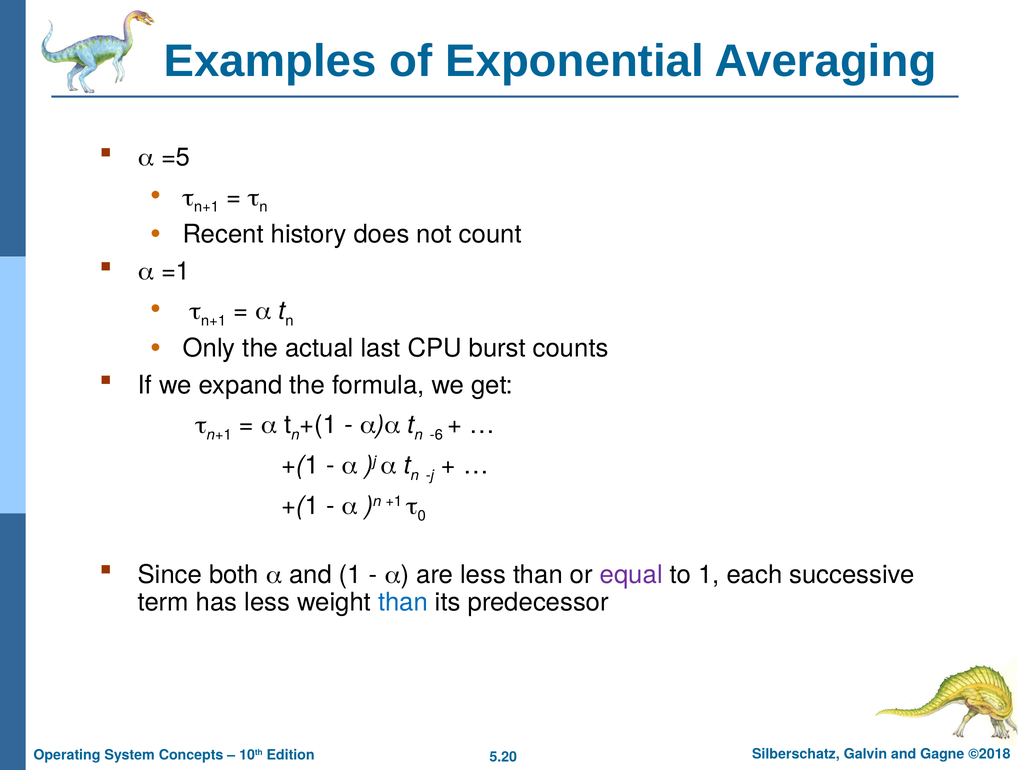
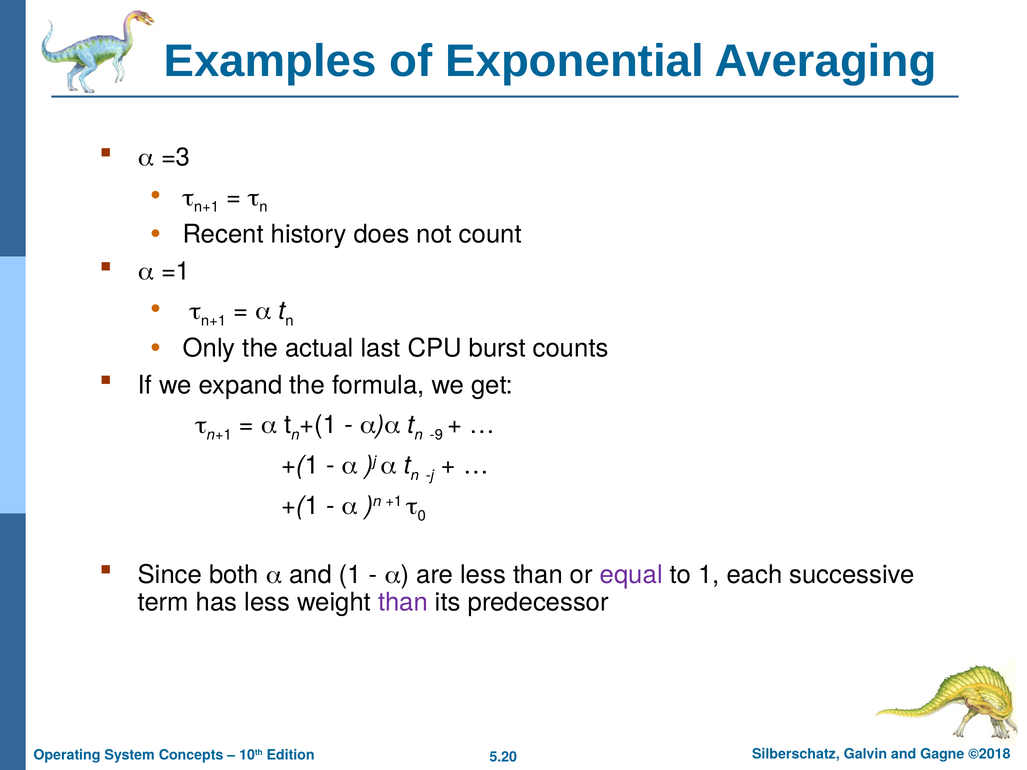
=5: =5 -> =3 (176, 157)
-6: -6 -> -9 (436, 435)
than colour: blue -> purple (403, 603)
